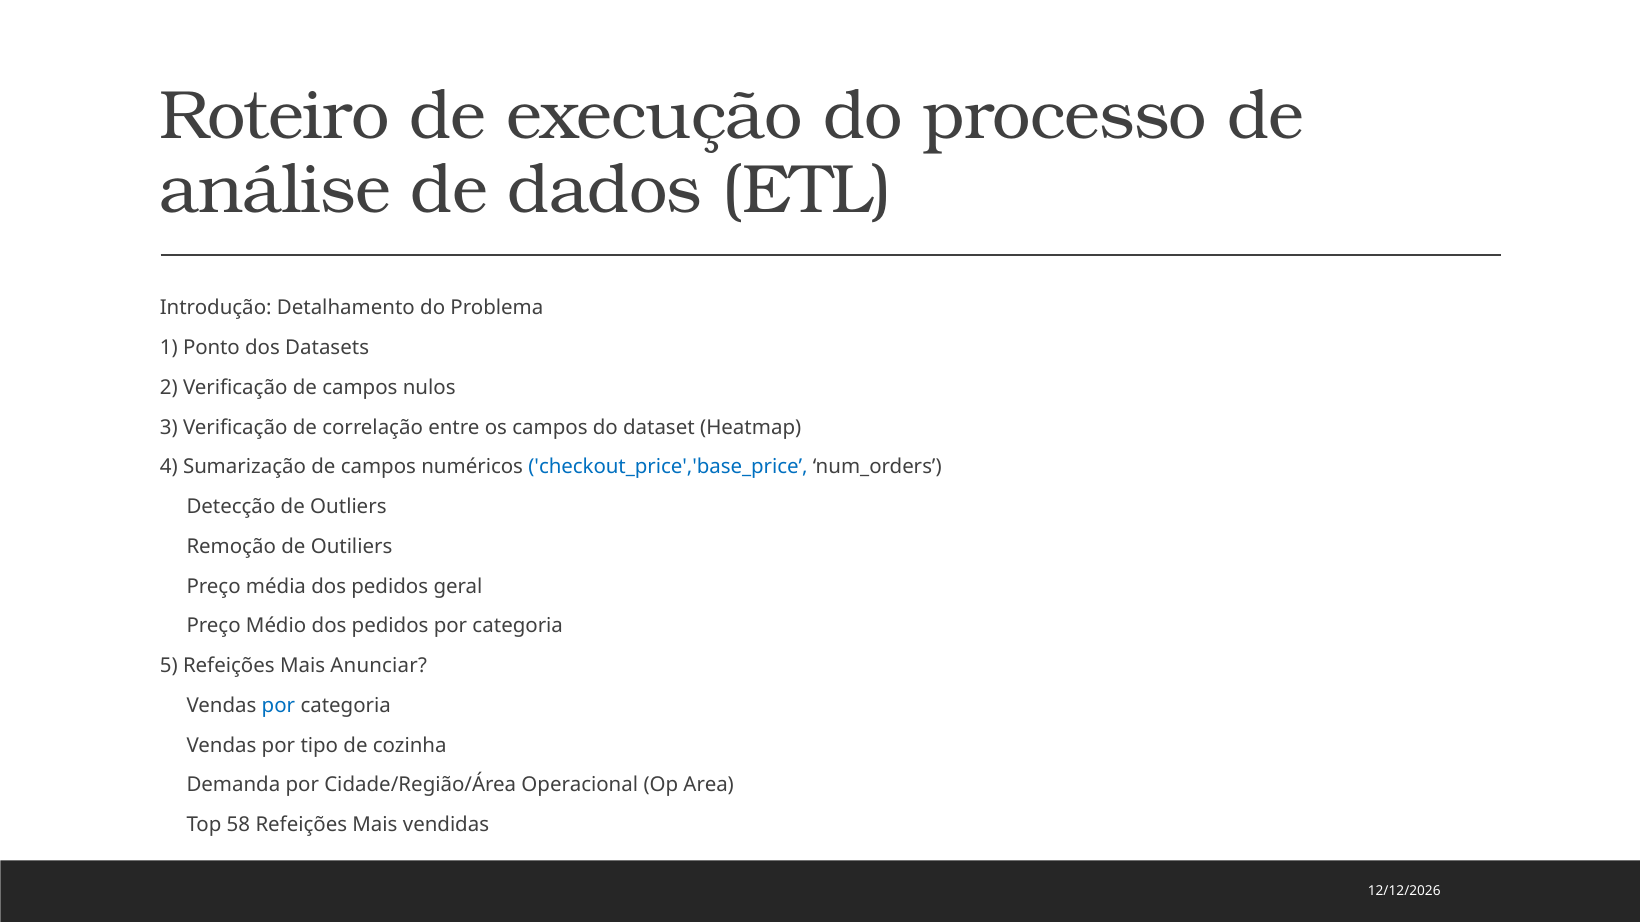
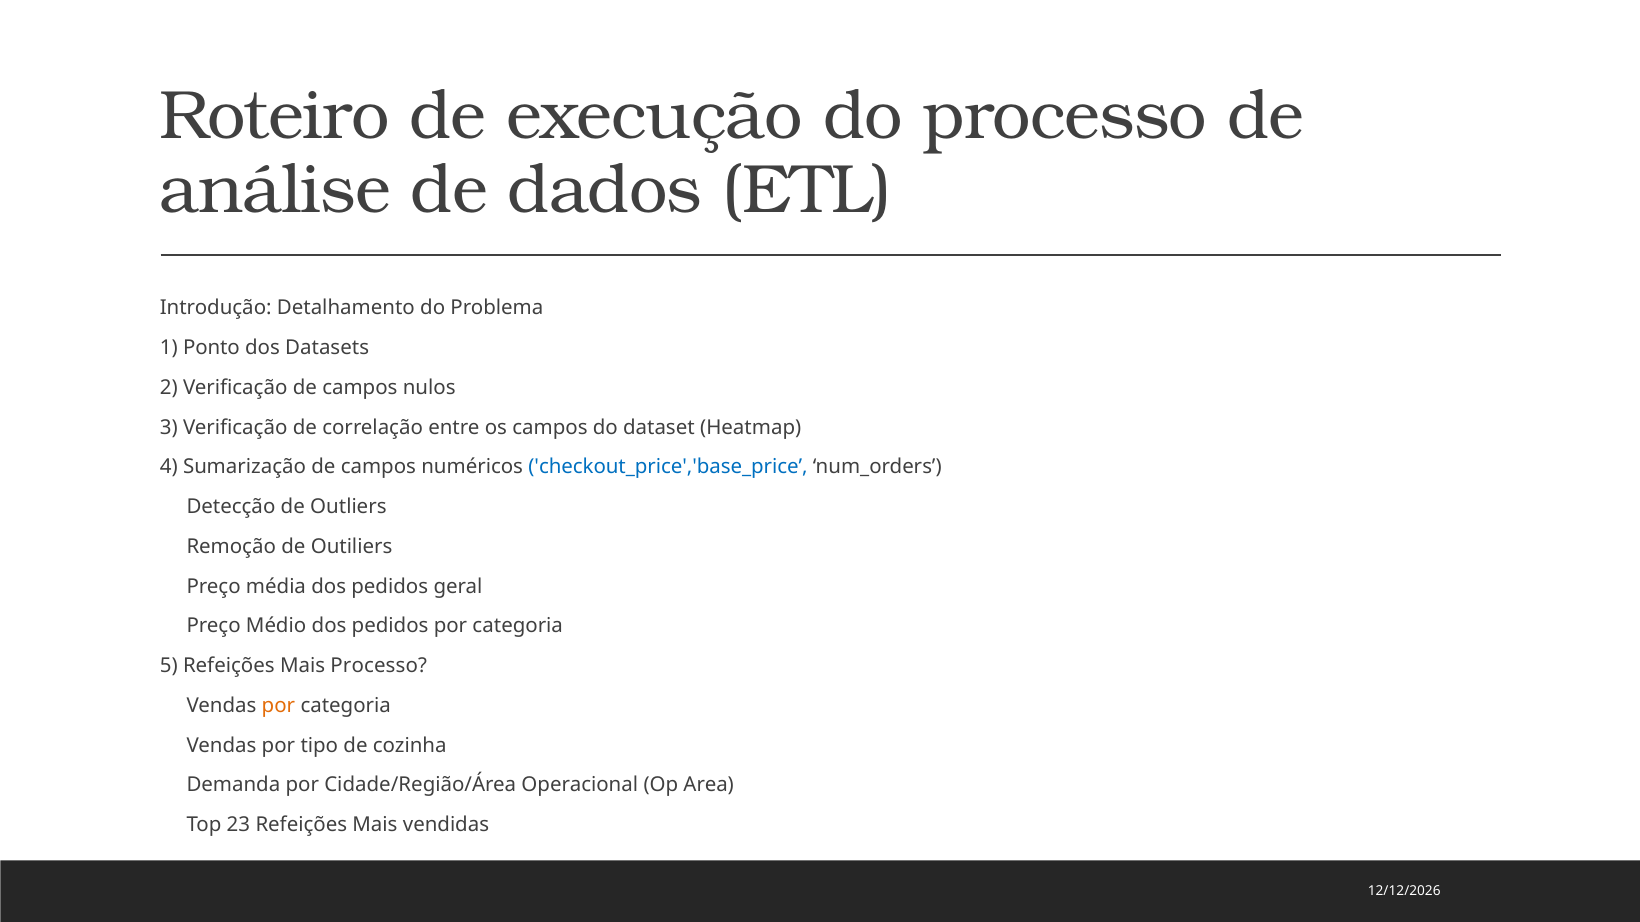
Mais Anunciar: Anunciar -> Processo (379, 666)
por colour: blue -> orange (278, 706)
58: 58 -> 23 (238, 825)
